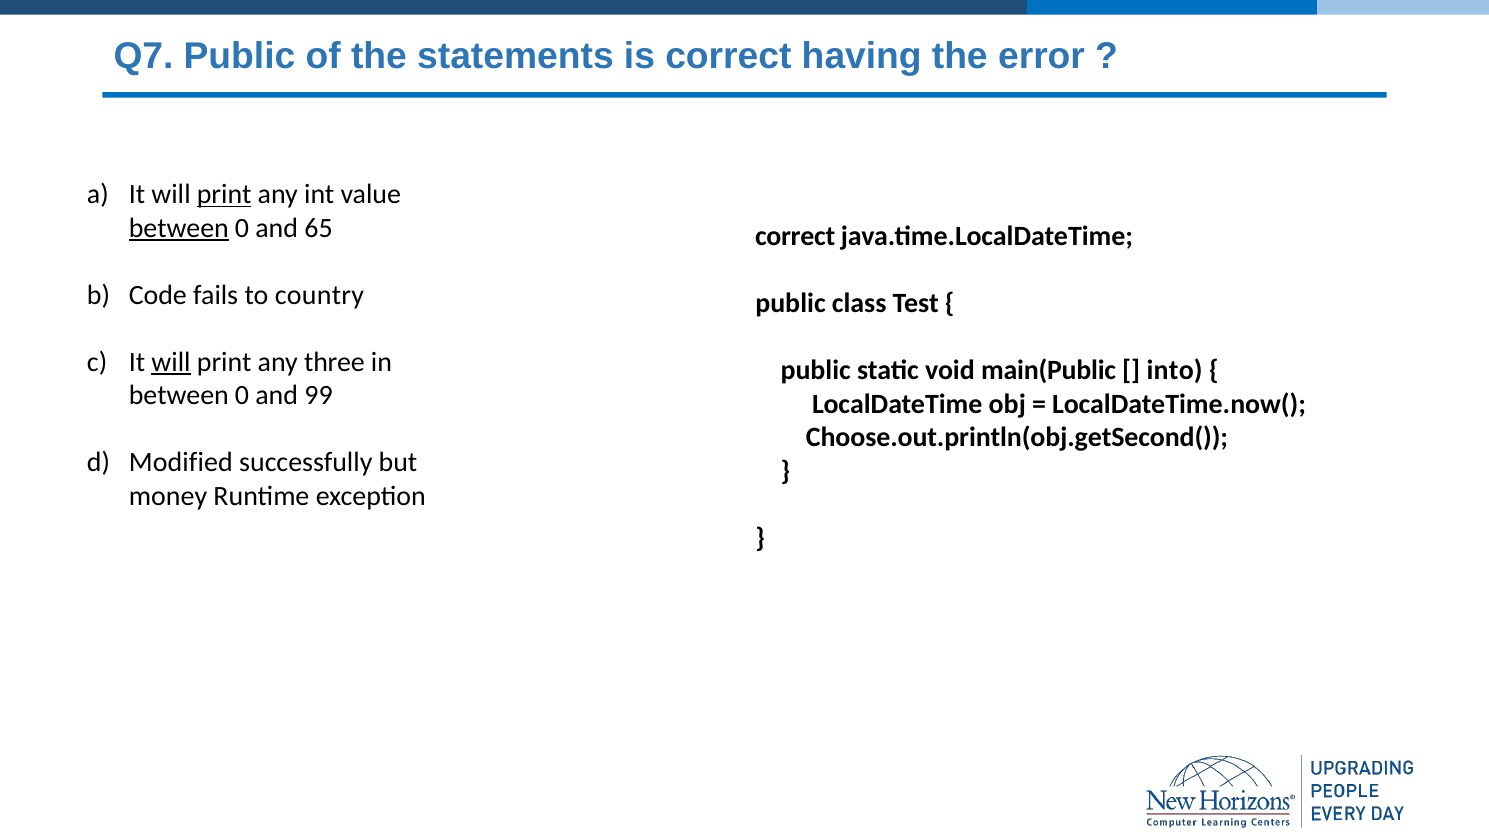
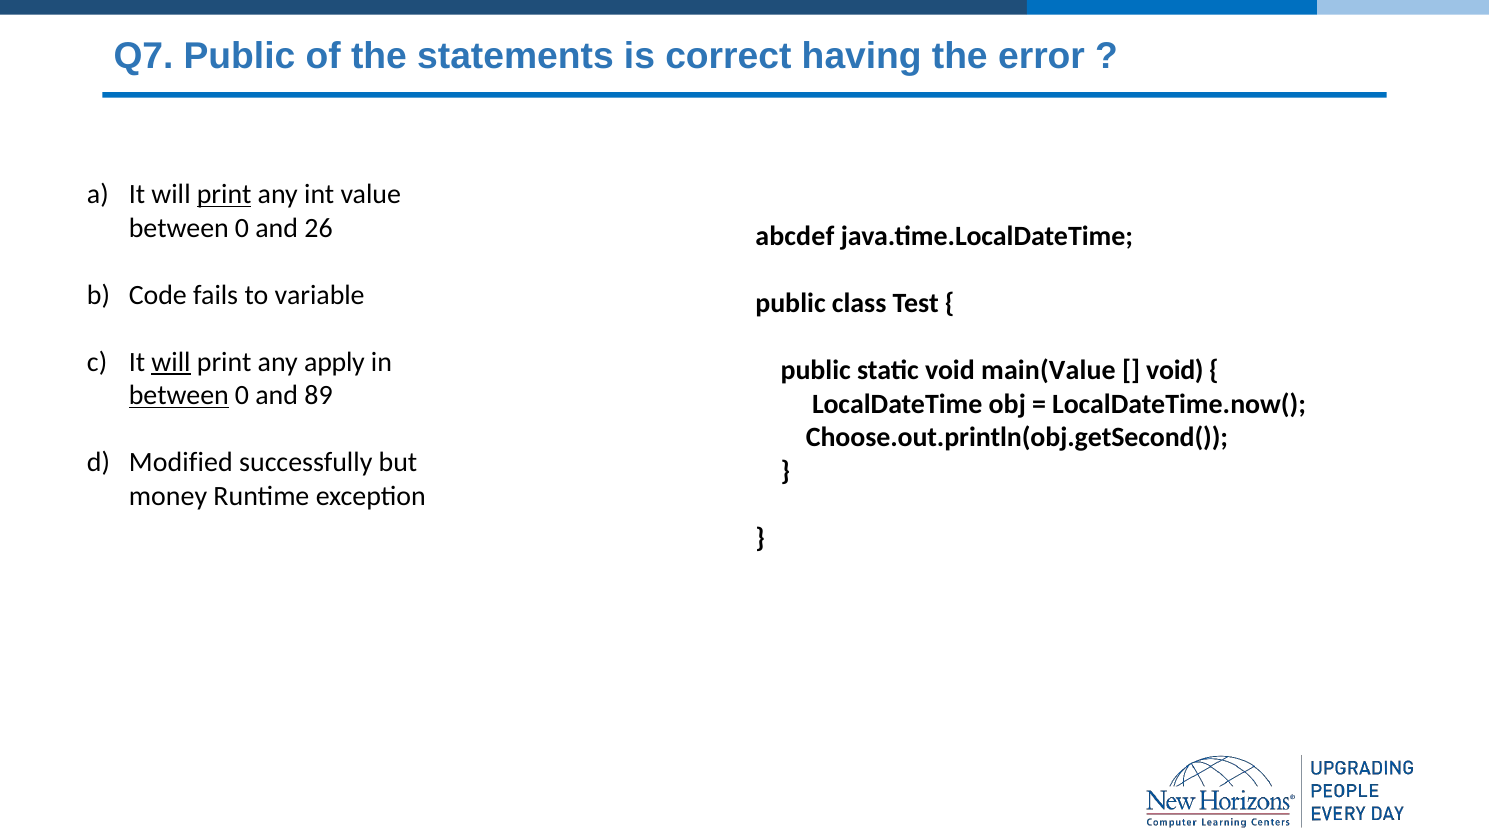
between underline: present -> none (179, 228)
65: 65 -> 26 (319, 228)
correct: correct -> abcdef (795, 237)
country: country -> variable (320, 295)
three: three -> apply (334, 362)
main(Public: main(Public -> main(Value (1048, 371)
into: into -> void (1175, 371)
between underline: none -> present (179, 396)
99: 99 -> 89 (319, 396)
